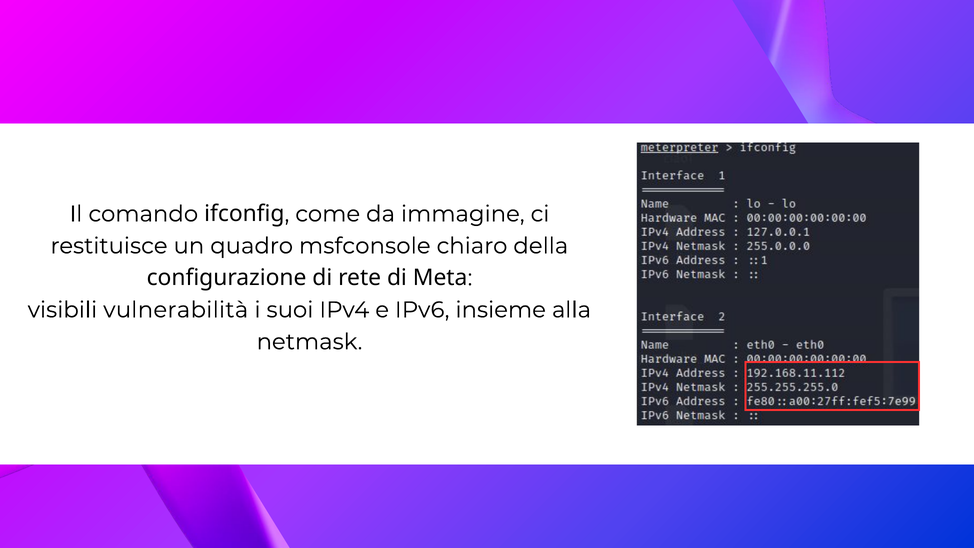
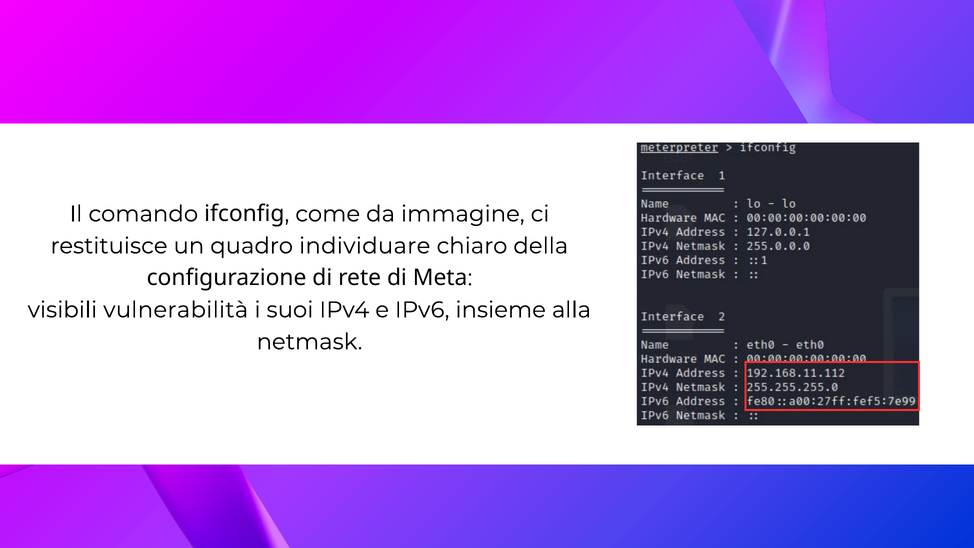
msfconsole: msfconsole -> individuare (365, 246)
